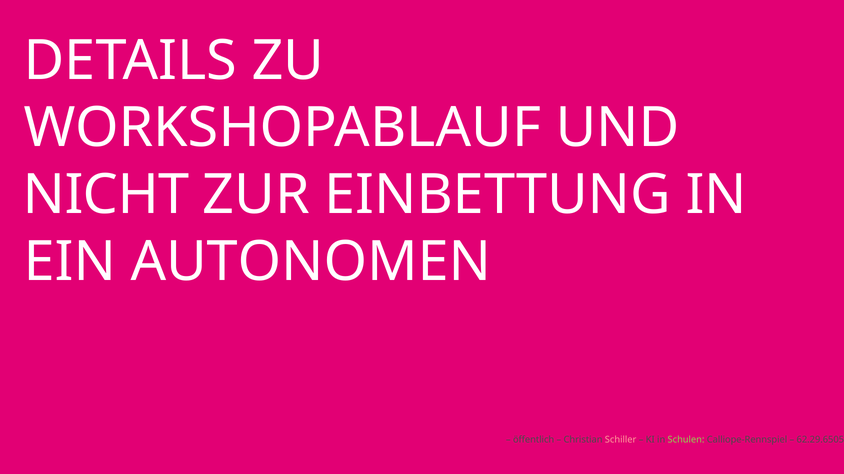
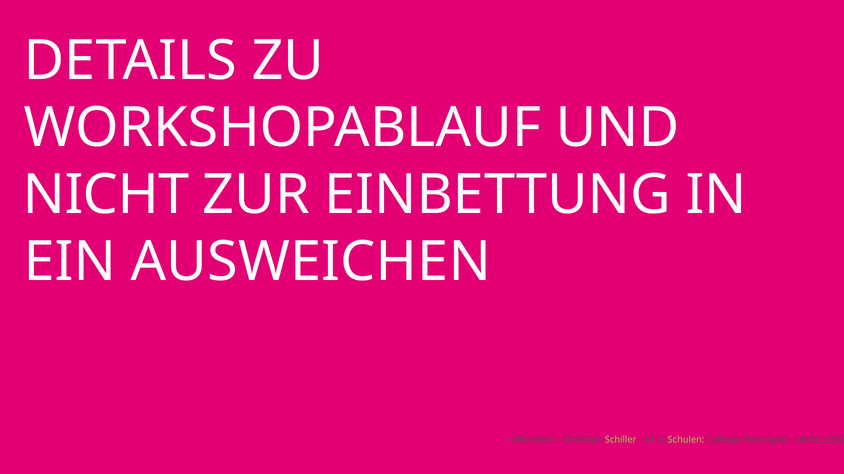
AUTONOMEN: AUTONOMEN -> AUSWEICHEN (311, 262)
Schiller colour: pink -> light green (621, 440)
62.29.6505: 62.29.6505 -> 08.09.2026 (820, 440)
